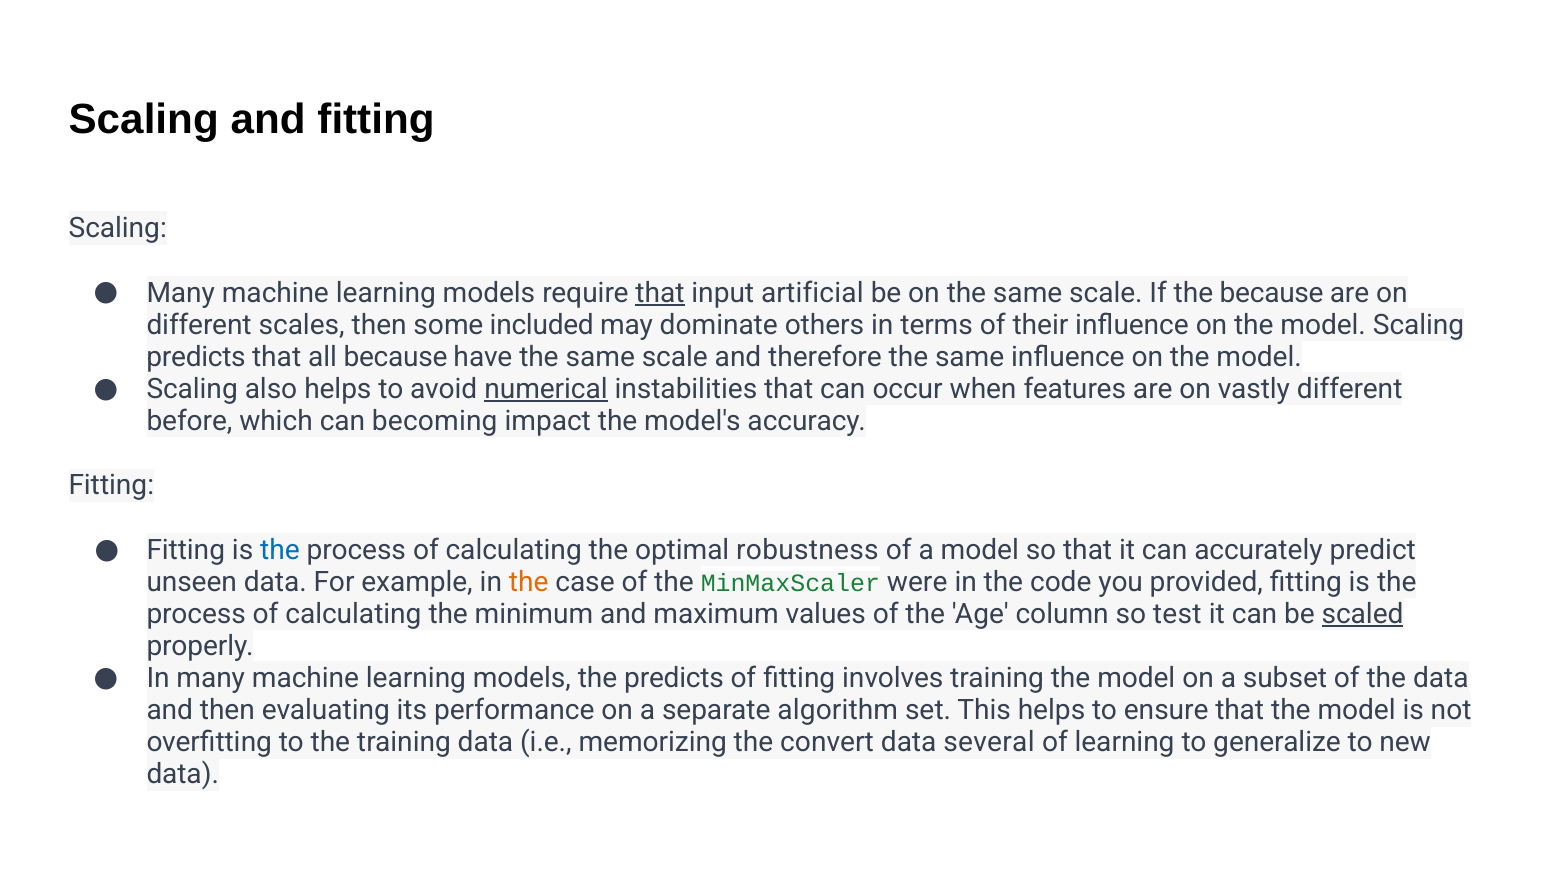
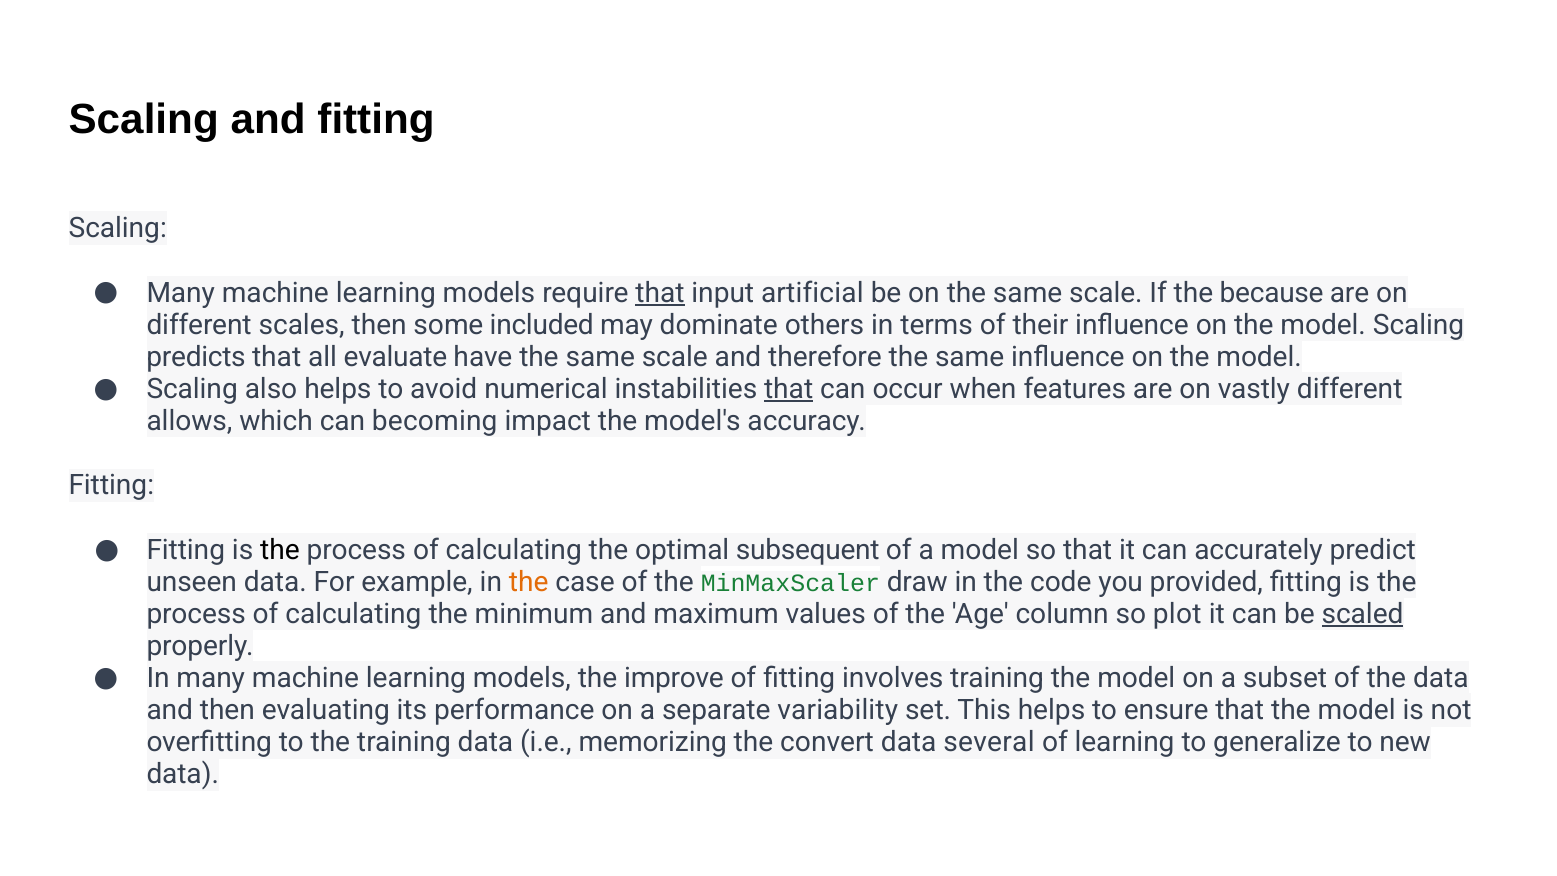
all because: because -> evaluate (395, 357)
numerical underline: present -> none (546, 389)
that underline: none -> present (789, 389)
before: before -> allows (189, 421)
the colour: blue -> black (280, 550)
robustness: robustness -> subsequent (808, 550)
were: were -> draw (917, 582)
test: test -> plot (1177, 614)
the predicts: predicts -> improve (674, 678)
algorithm: algorithm -> variability (838, 710)
